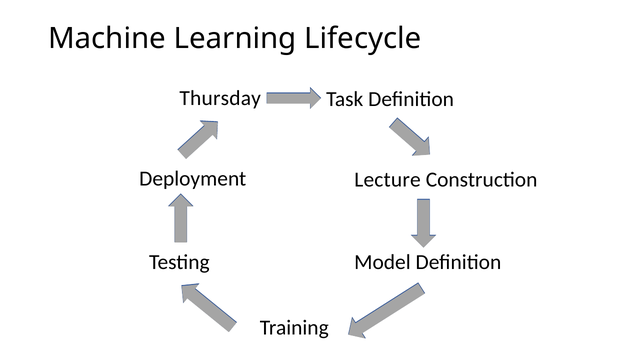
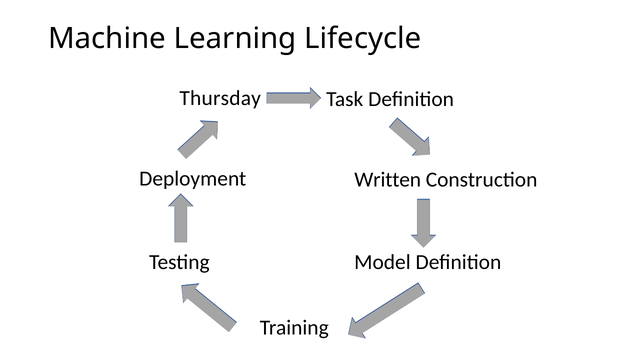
Lecture: Lecture -> Written (388, 180)
